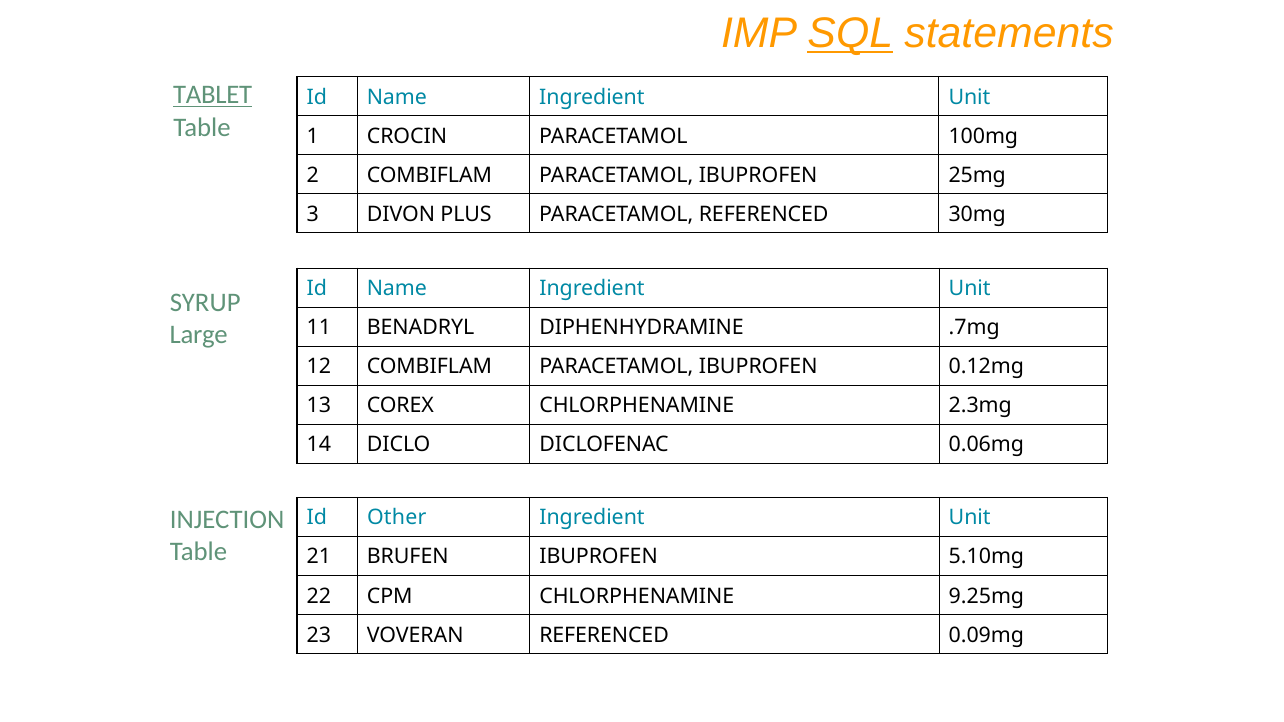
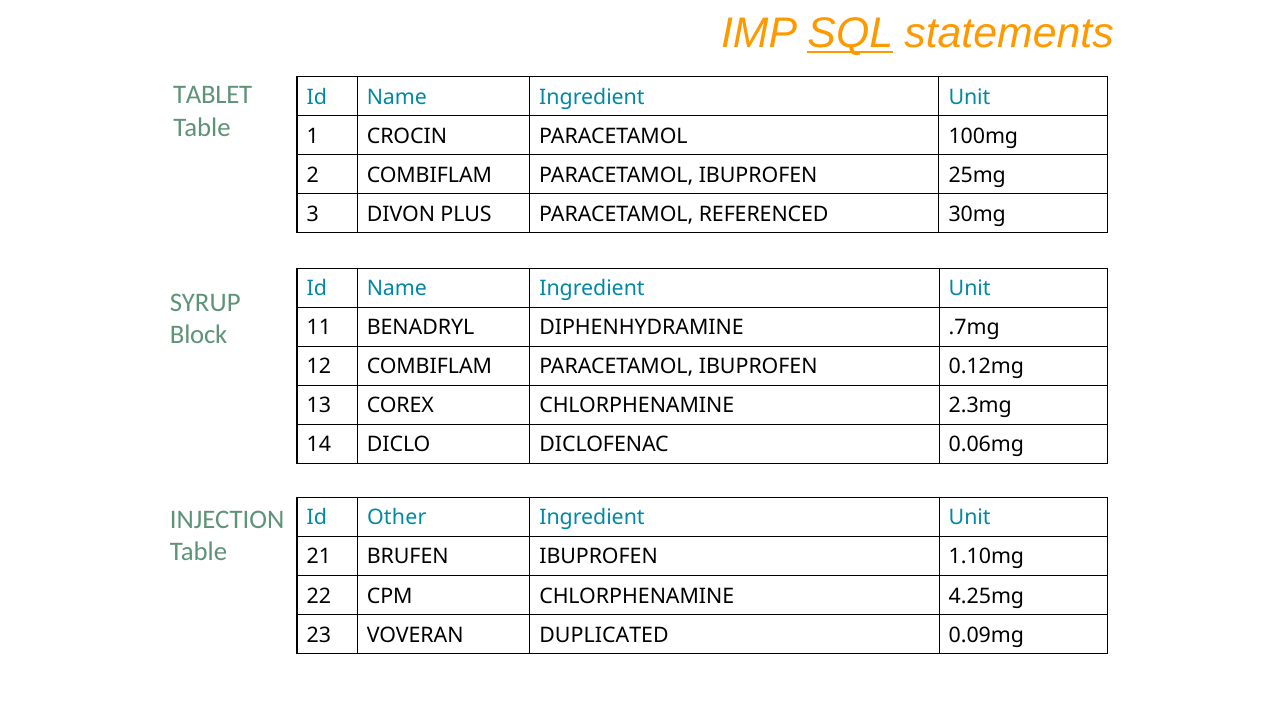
TABLET underline: present -> none (213, 95)
Large: Large -> Block (199, 335)
5.10mg: 5.10mg -> 1.10mg (986, 557)
9.25mg: 9.25mg -> 4.25mg (986, 596)
VOVERAN REFERENCED: REFERENCED -> DUPLICATED (604, 635)
